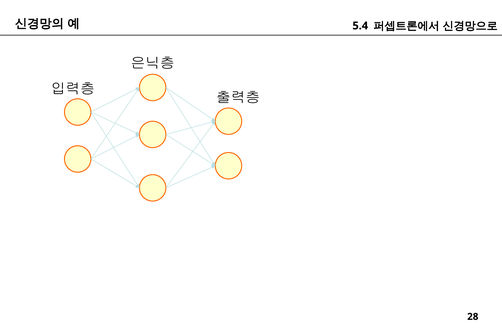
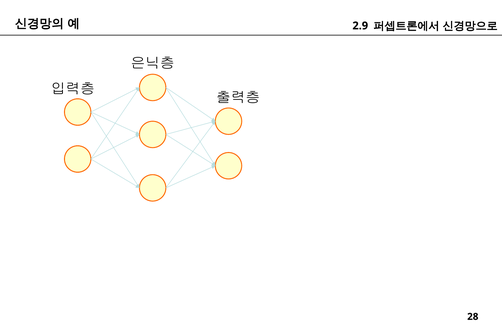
5.4: 5.4 -> 2.9 (360, 26)
